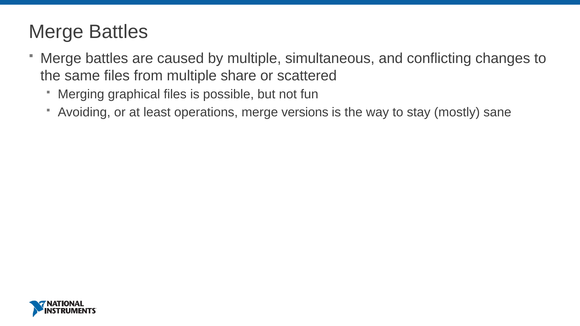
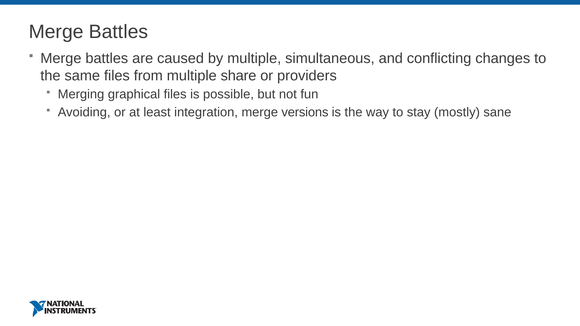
scattered: scattered -> providers (307, 76)
operations: operations -> integration (206, 112)
